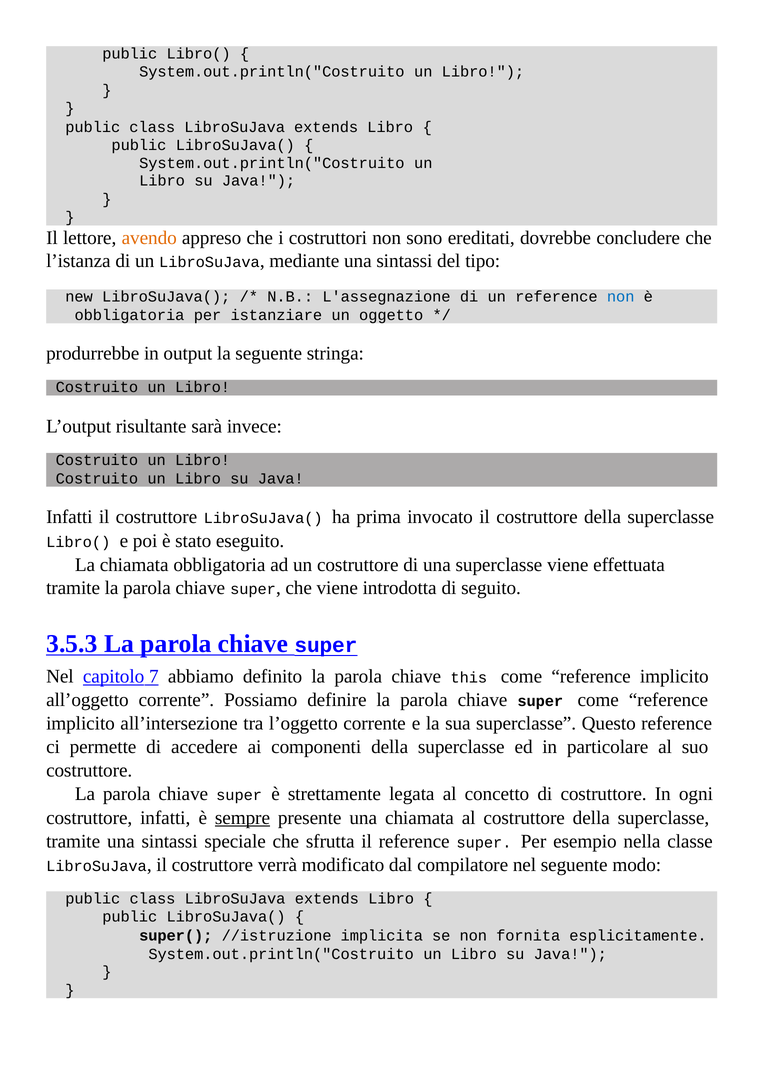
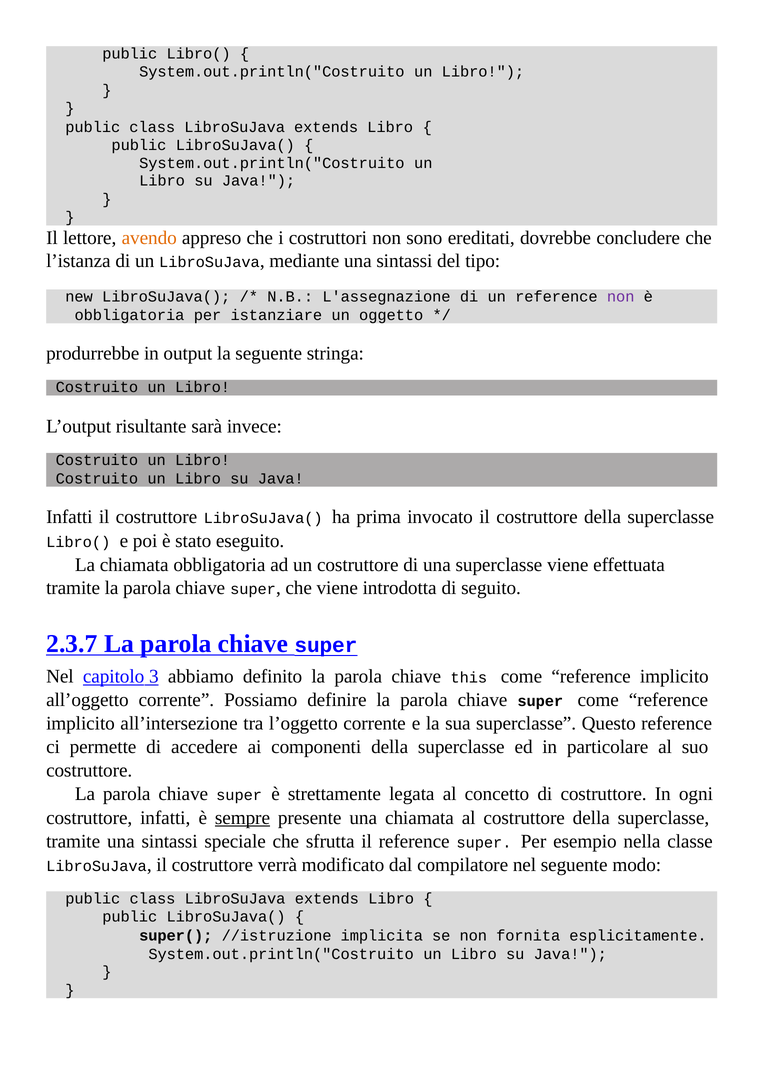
non colour: blue -> purple (621, 297)
3.5.3: 3.5.3 -> 2.3.7 (72, 644)
7: 7 -> 3 (154, 676)
